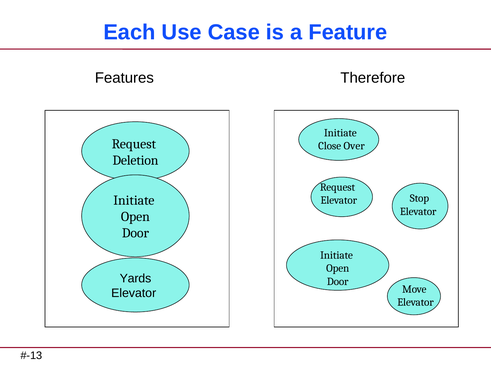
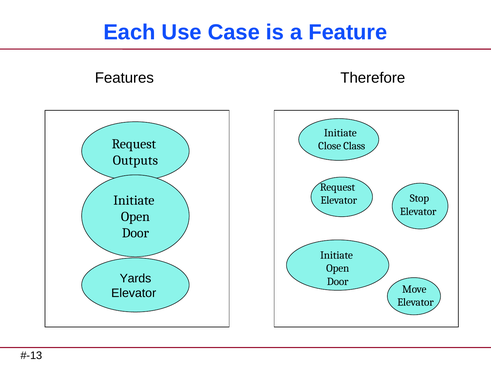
Over: Over -> Class (354, 146)
Deletion: Deletion -> Outputs (135, 160)
